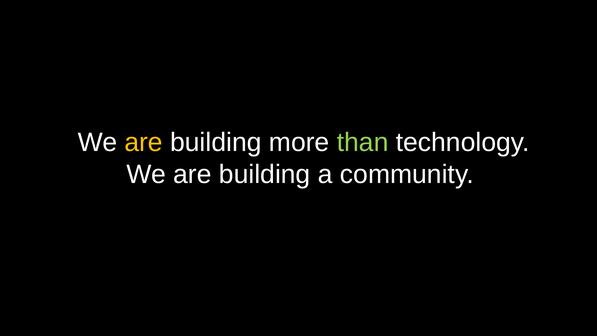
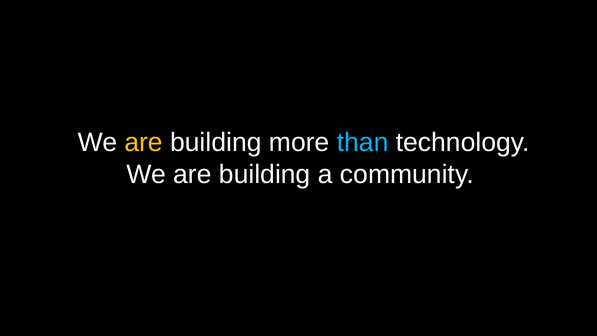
than colour: light green -> light blue (363, 142)
